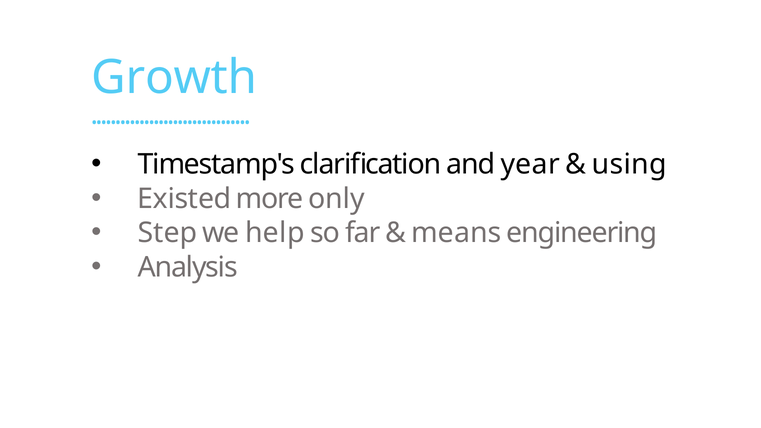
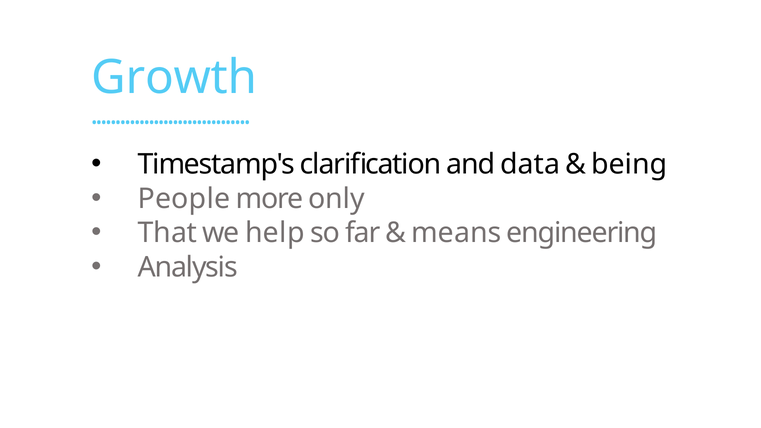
year: year -> data (530, 165)
using: using -> being (629, 165)
Existed: Existed -> People (184, 199)
Step: Step -> That (167, 233)
